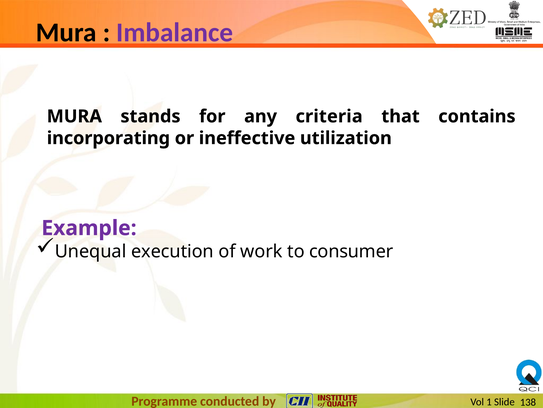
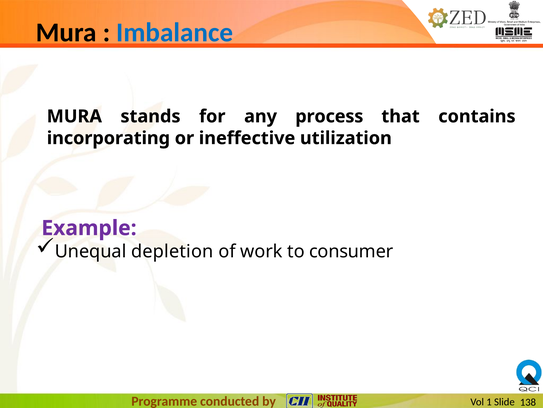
Imbalance colour: purple -> blue (175, 32)
criteria: criteria -> process (329, 116)
execution: execution -> depletion (172, 251)
